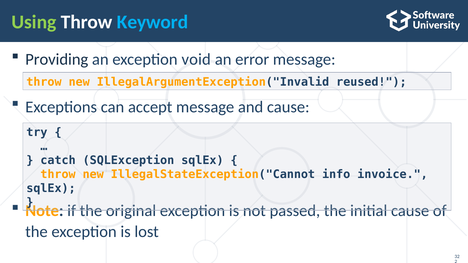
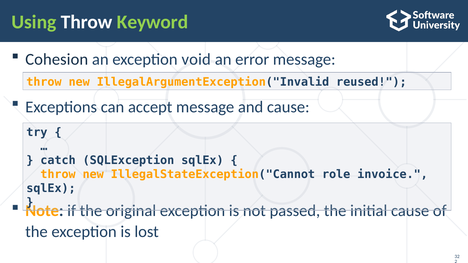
Keyword colour: light blue -> light green (153, 22)
Providing: Providing -> Cohesion (57, 59)
info: info -> role (336, 175)
